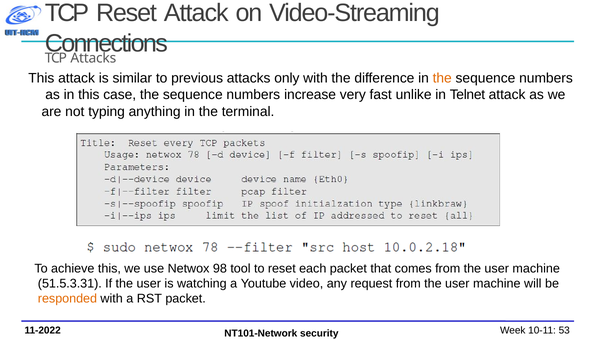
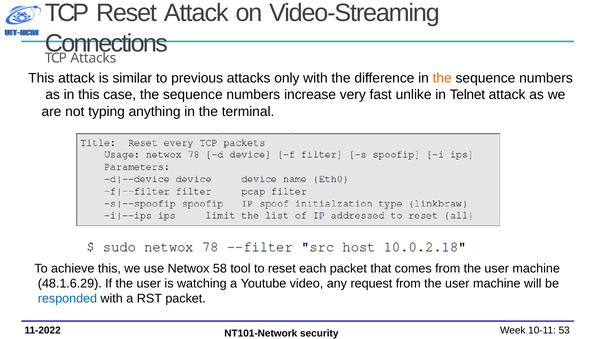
98: 98 -> 58 (220, 269)
51.5.3.31: 51.5.3.31 -> 48.1.6.29 (70, 284)
responded colour: orange -> blue (67, 299)
